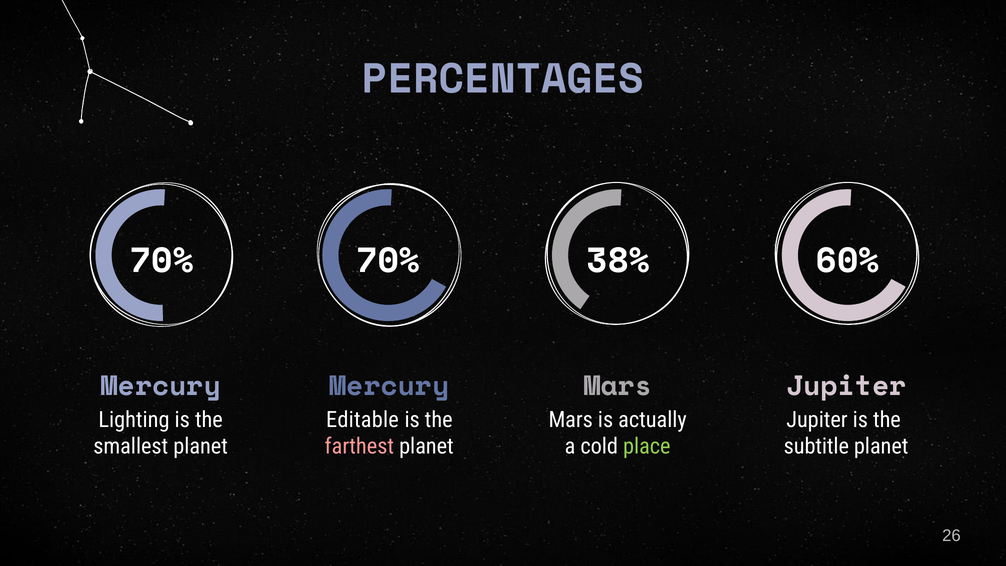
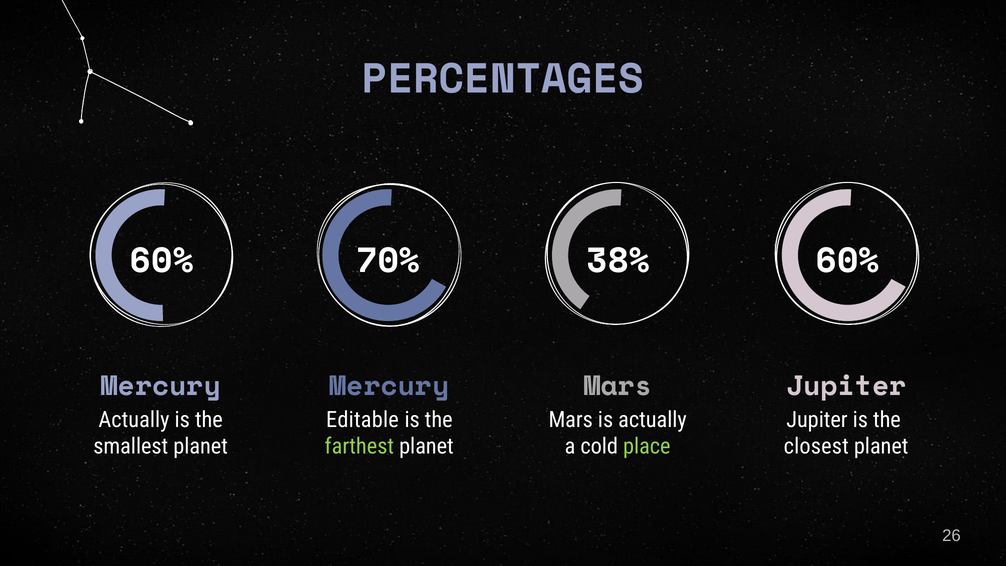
70%: 70% -> 60% (162, 261)
Lighting: Lighting -> Actually (134, 420)
farthest colour: pink -> light green (359, 447)
subtitle: subtitle -> closest (816, 447)
